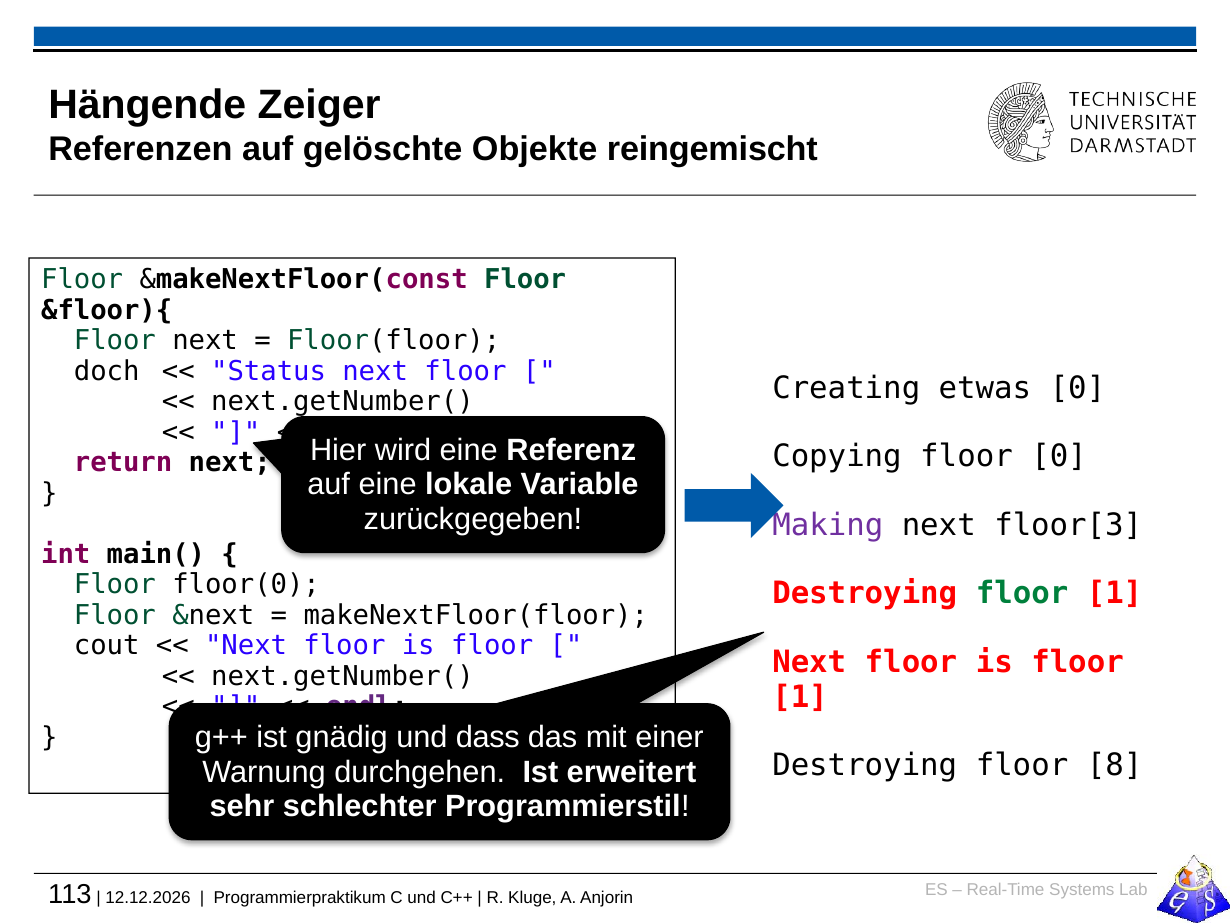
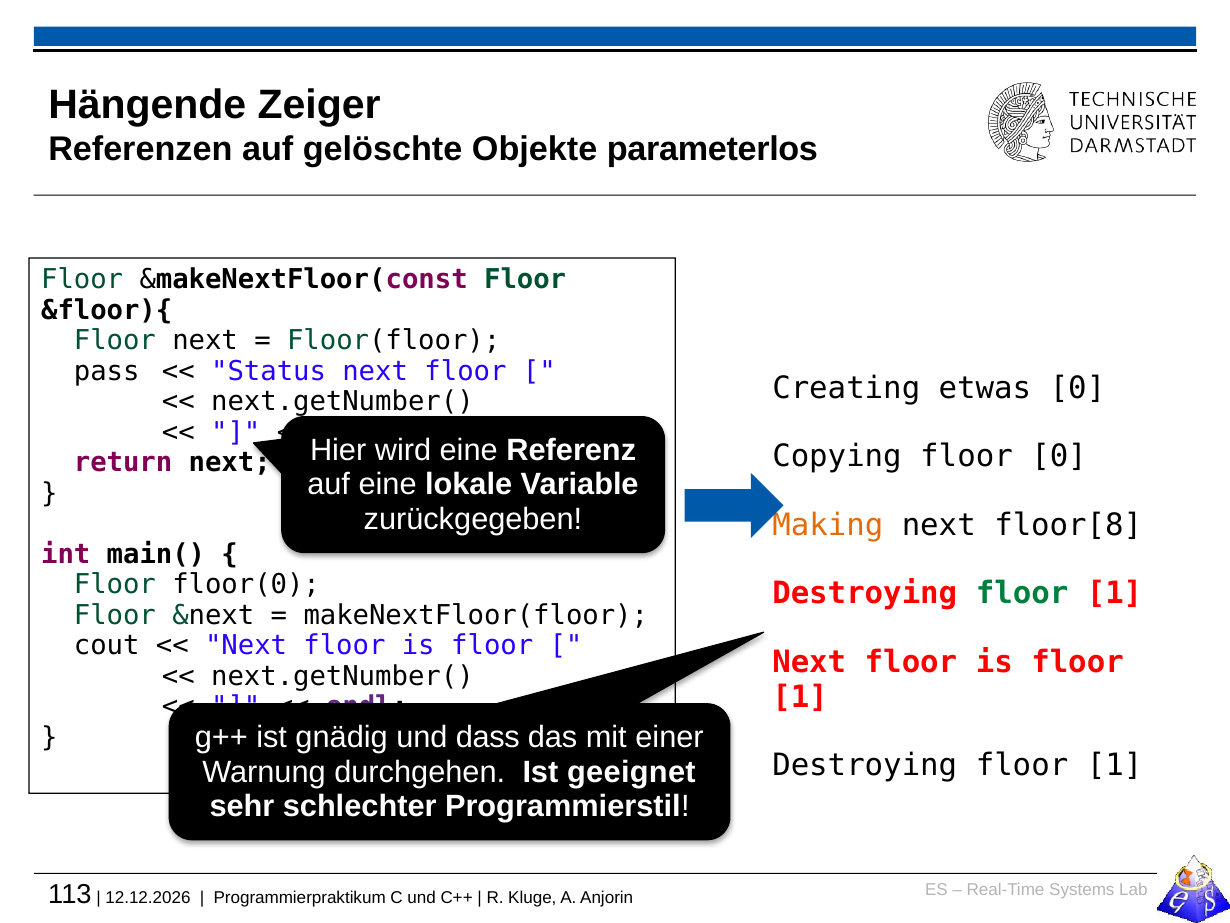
reingemischt: reingemischt -> parameterlos (712, 149)
doch: doch -> pass (107, 371)
Making colour: purple -> orange (828, 525)
floor[3: floor[3 -> floor[8 (1068, 525)
8: 8 -> 1 (1115, 765)
erweitert: erweitert -> geeignet (631, 771)
